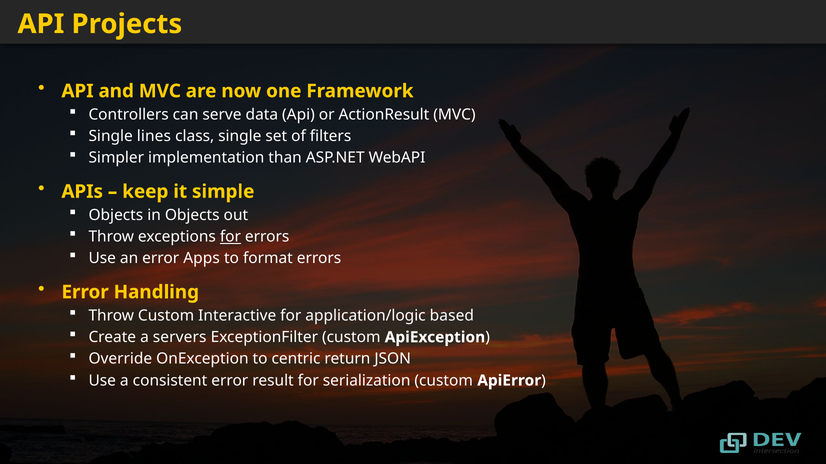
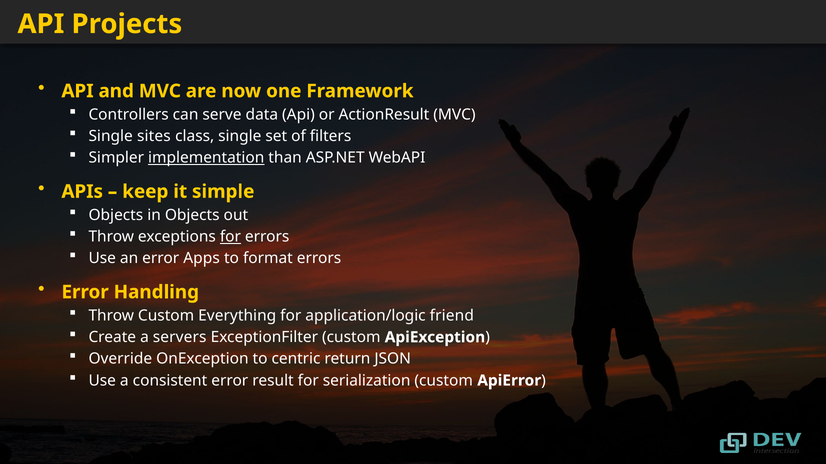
lines: lines -> sites (154, 136)
implementation underline: none -> present (206, 158)
Interactive: Interactive -> Everything (237, 316)
based: based -> friend (452, 316)
